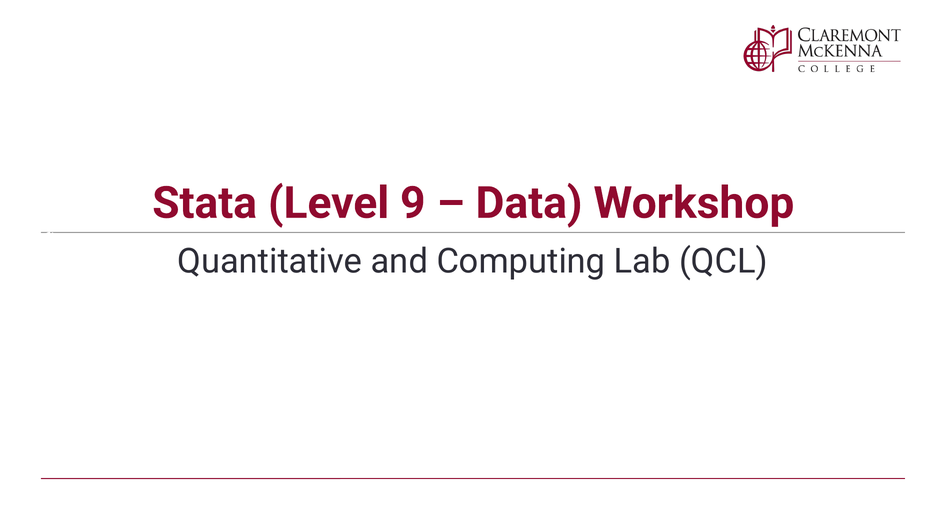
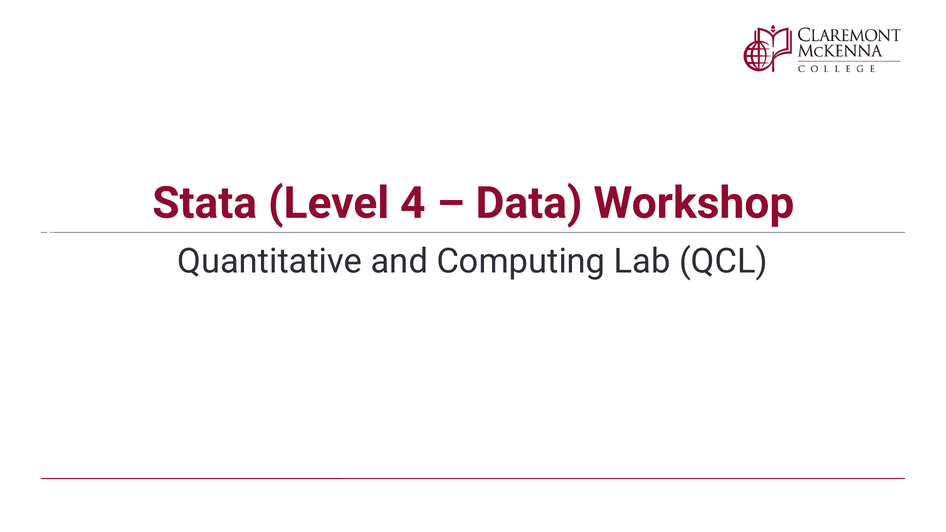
9: 9 -> 4 (413, 203)
